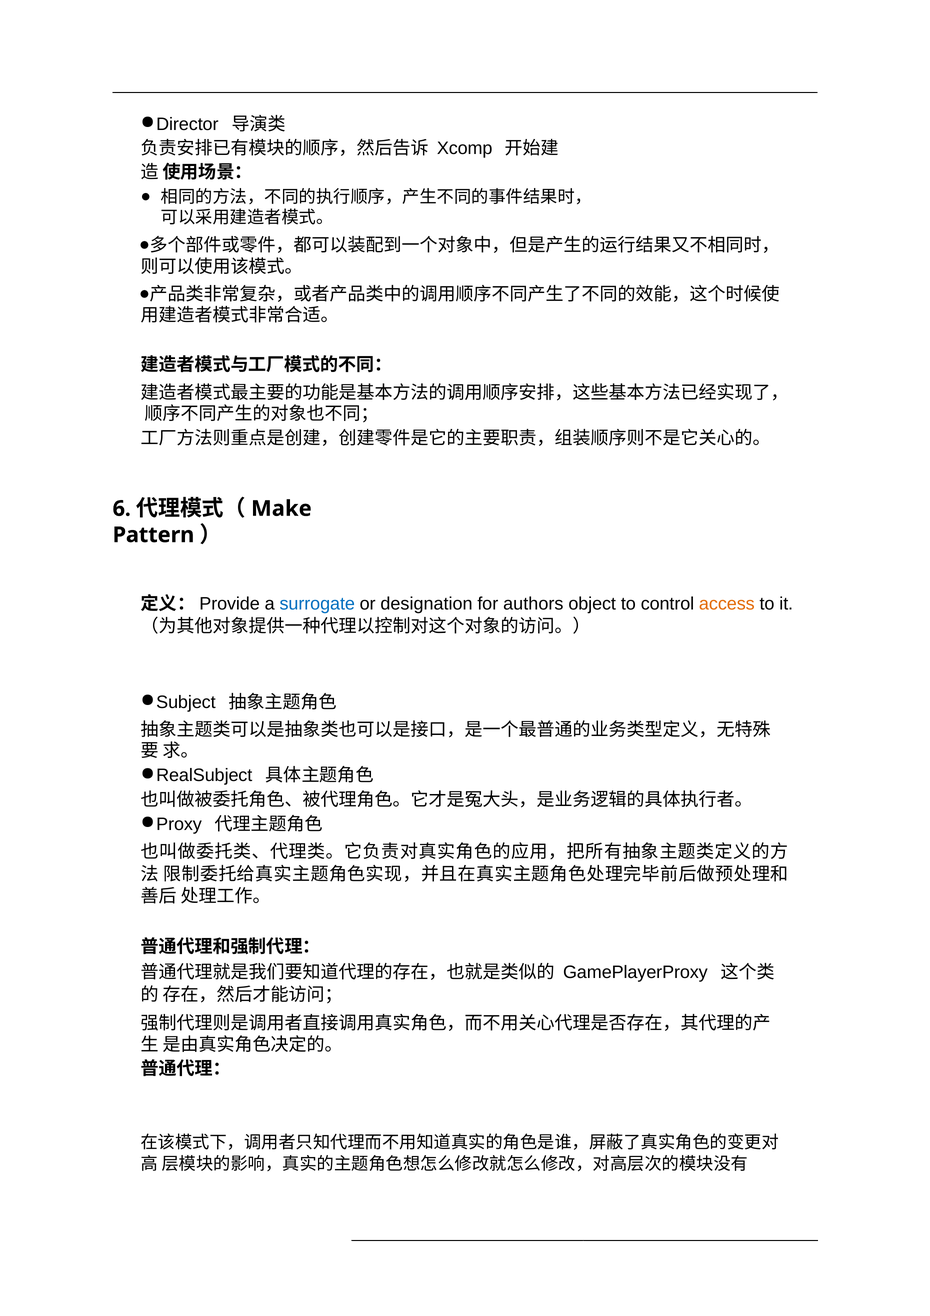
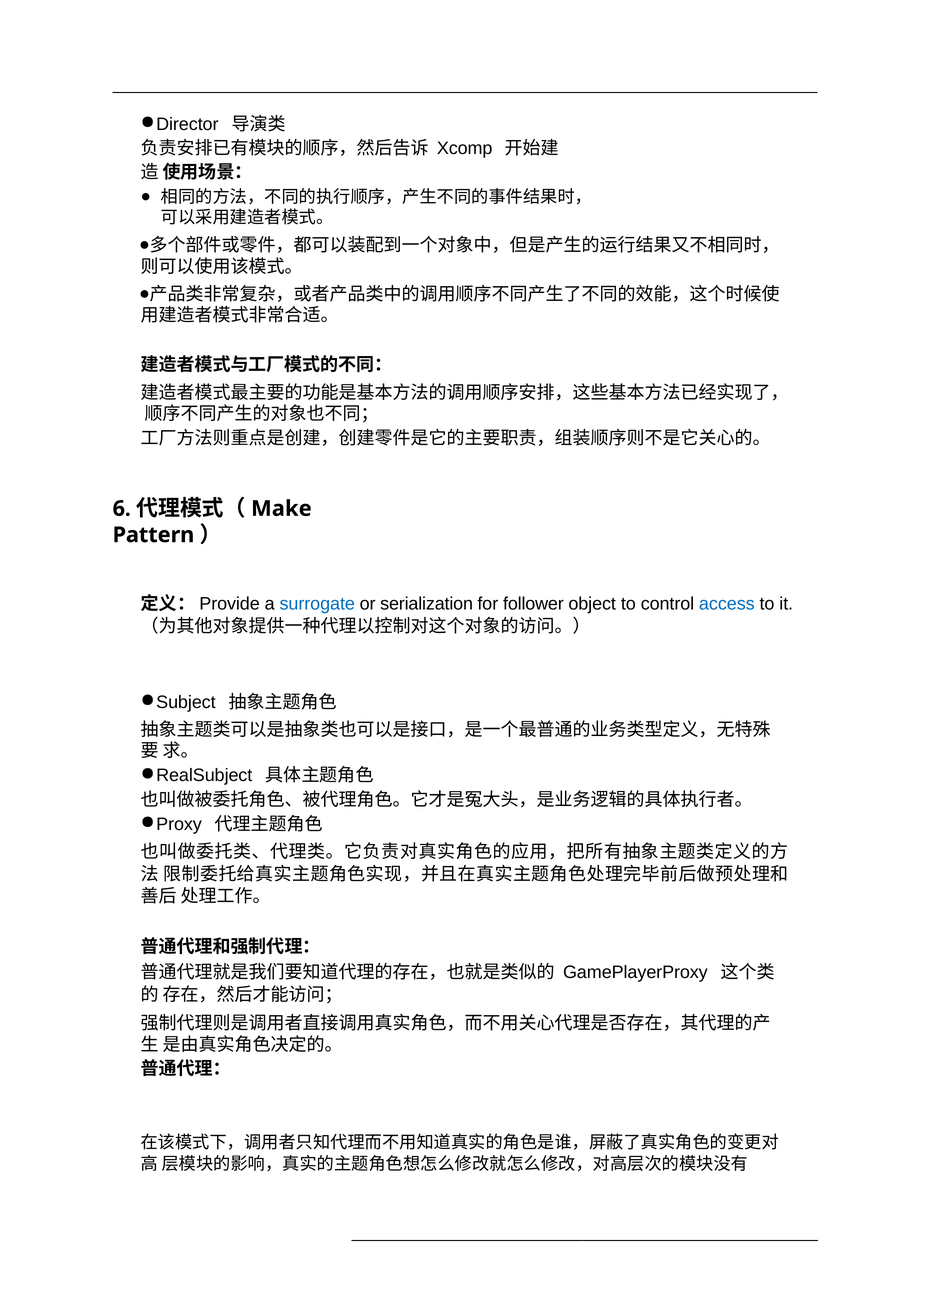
designation: designation -> serialization (427, 604)
authors: authors -> follower (533, 604)
access colour: orange -> blue (727, 604)
